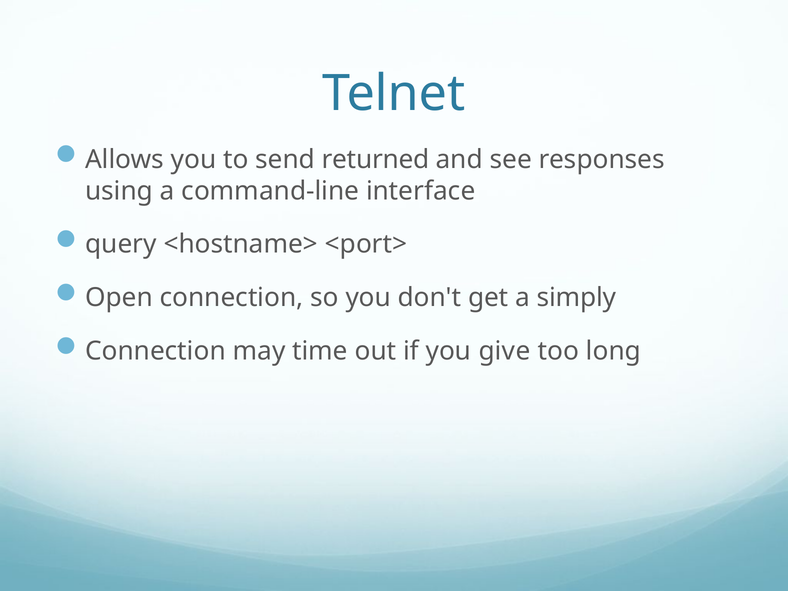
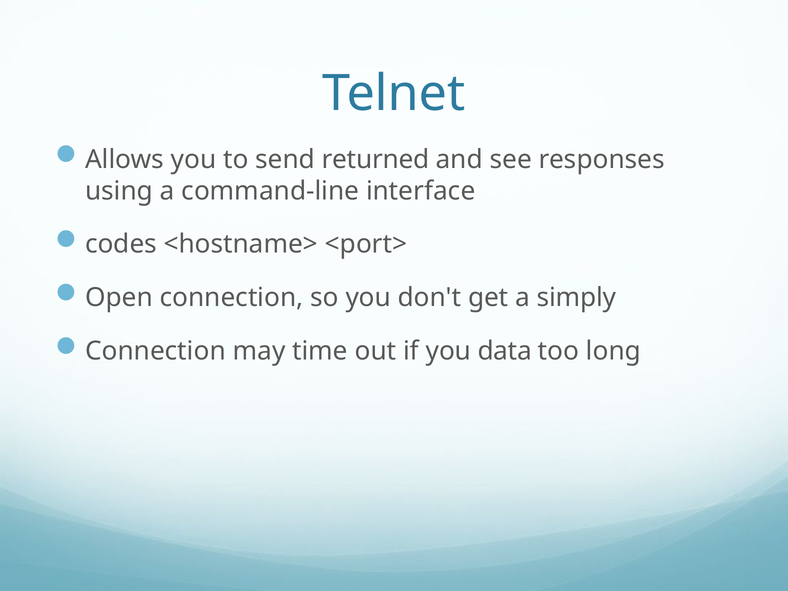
query: query -> codes (121, 244)
give: give -> data (505, 351)
